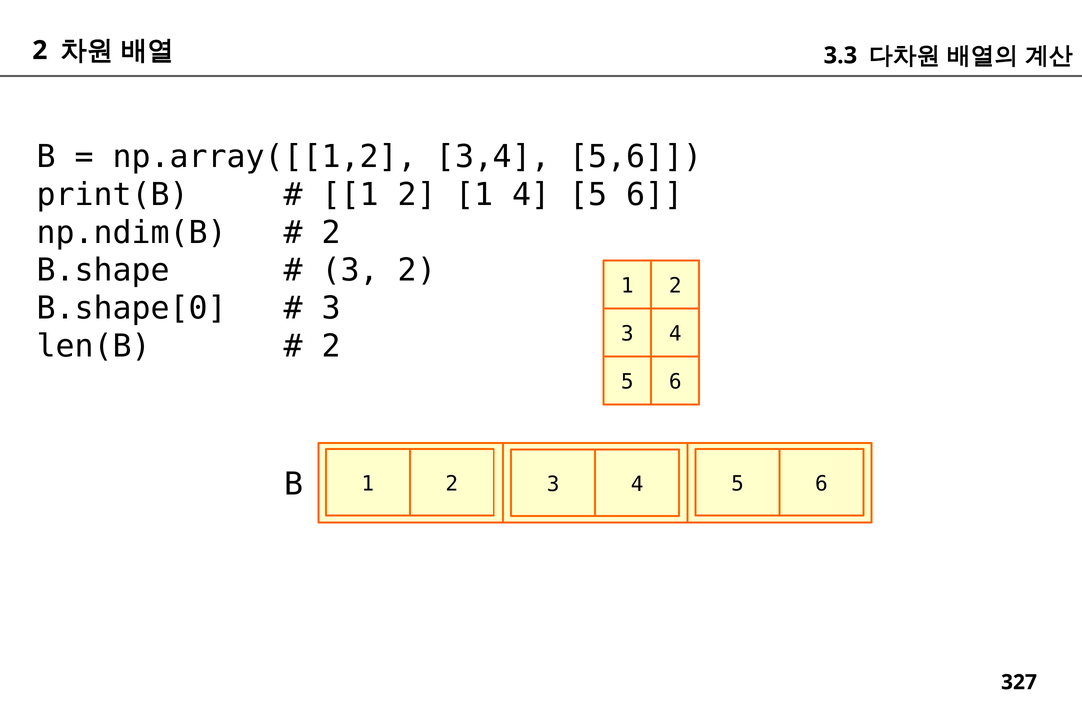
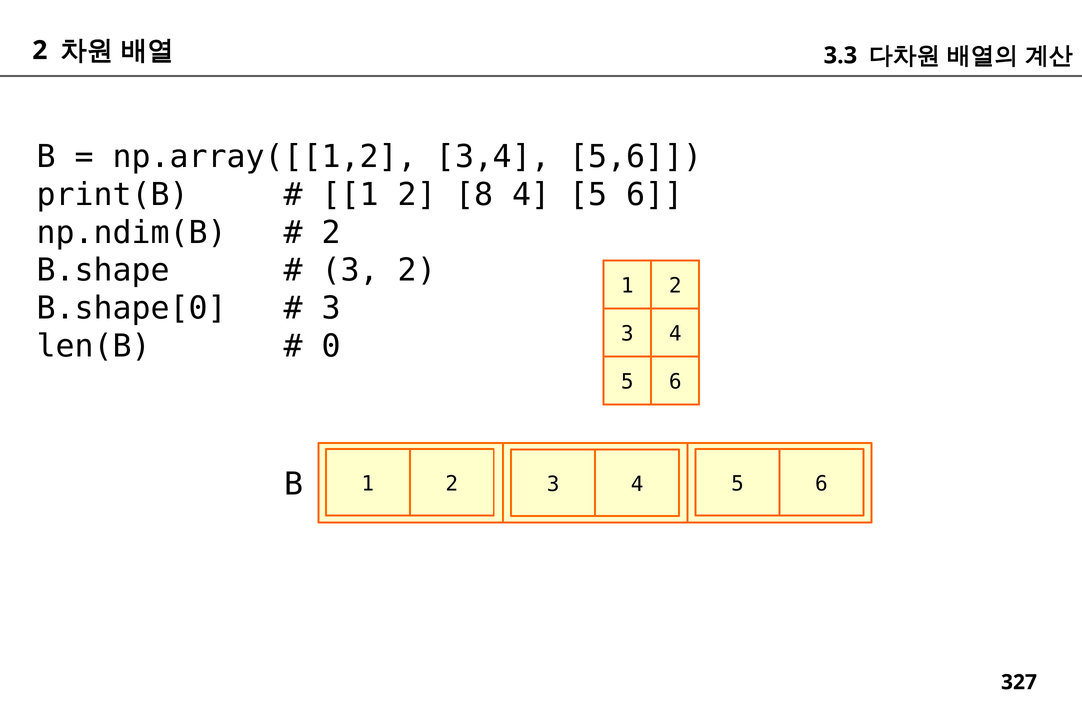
1 2 1: 1 -> 8 (474, 195)
2: 2 -> 0 (331, 346)
